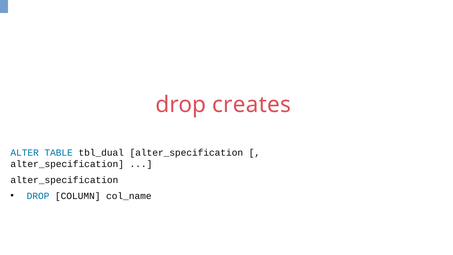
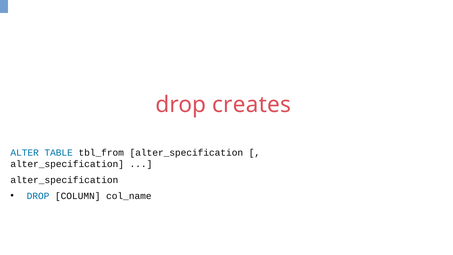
tbl_dual: tbl_dual -> tbl_from (101, 153)
